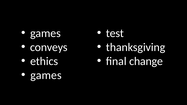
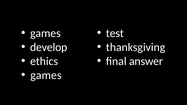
conveys: conveys -> develop (49, 47)
change: change -> answer (146, 61)
